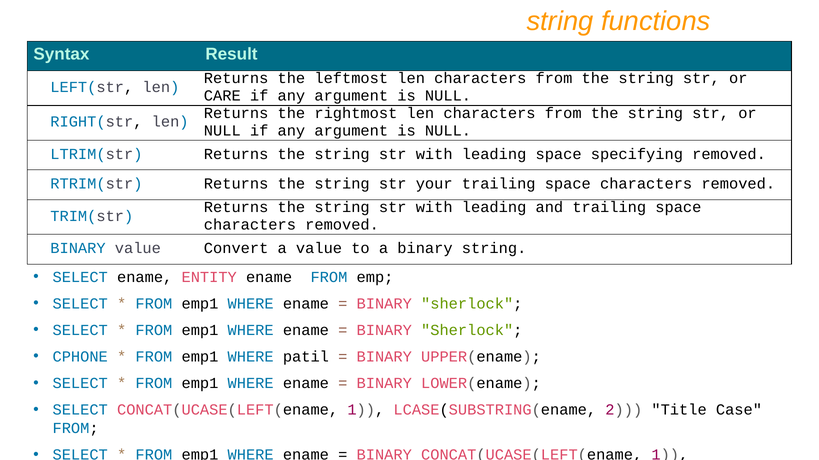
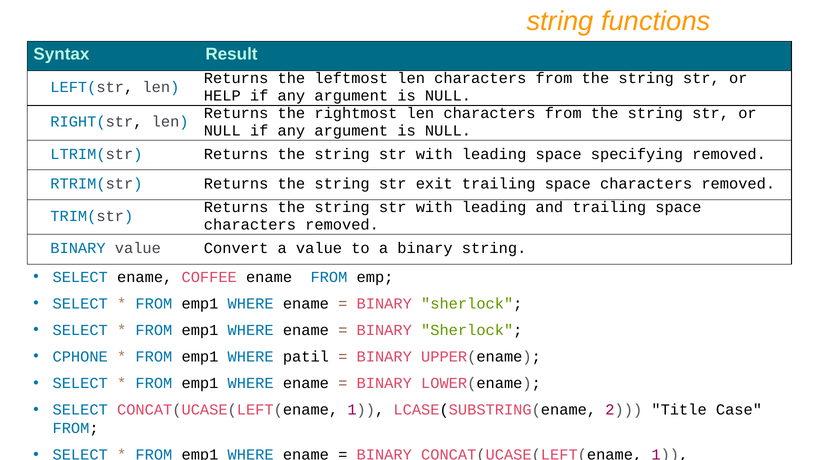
CARE: CARE -> HELP (222, 96)
your: your -> exit (434, 184)
ENTITY: ENTITY -> COFFEE (209, 277)
